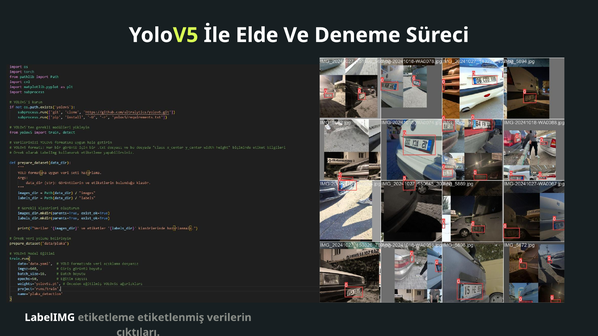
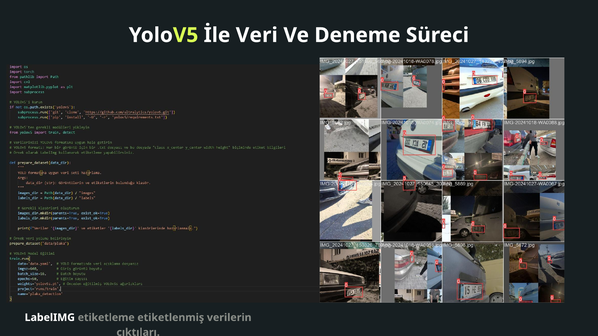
Elde: Elde -> Veri (257, 35)
